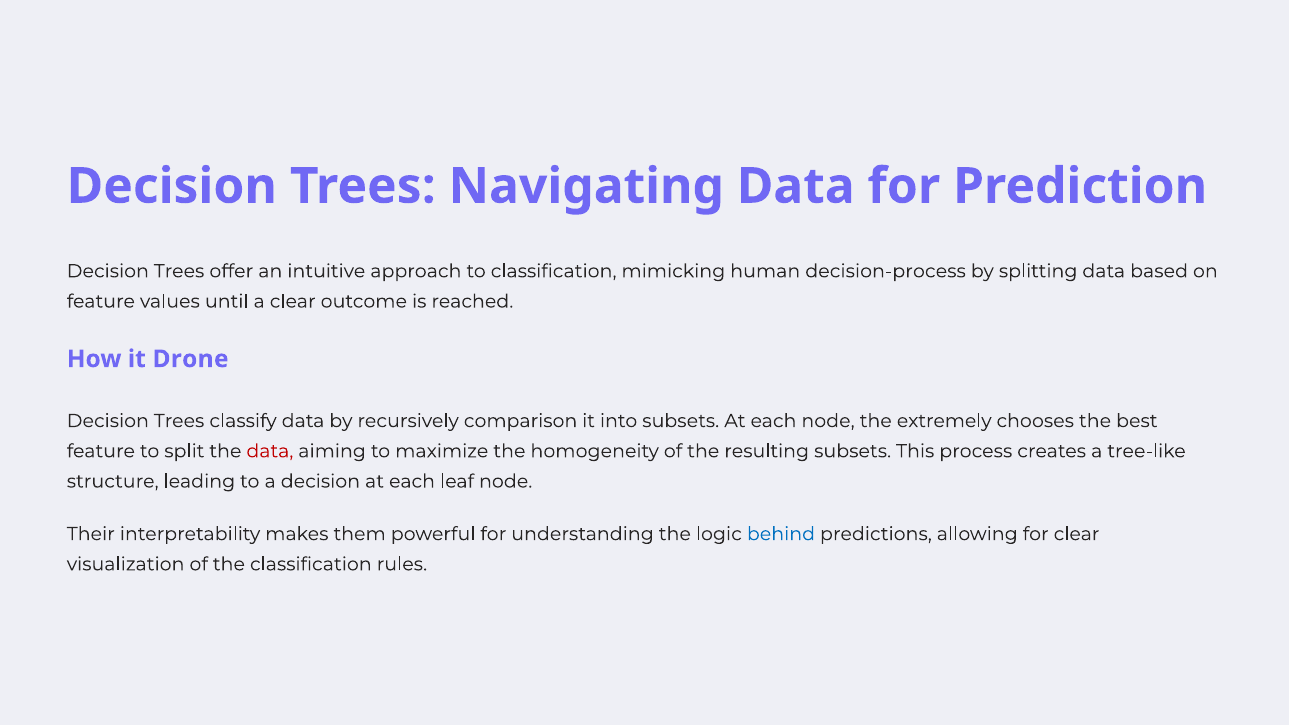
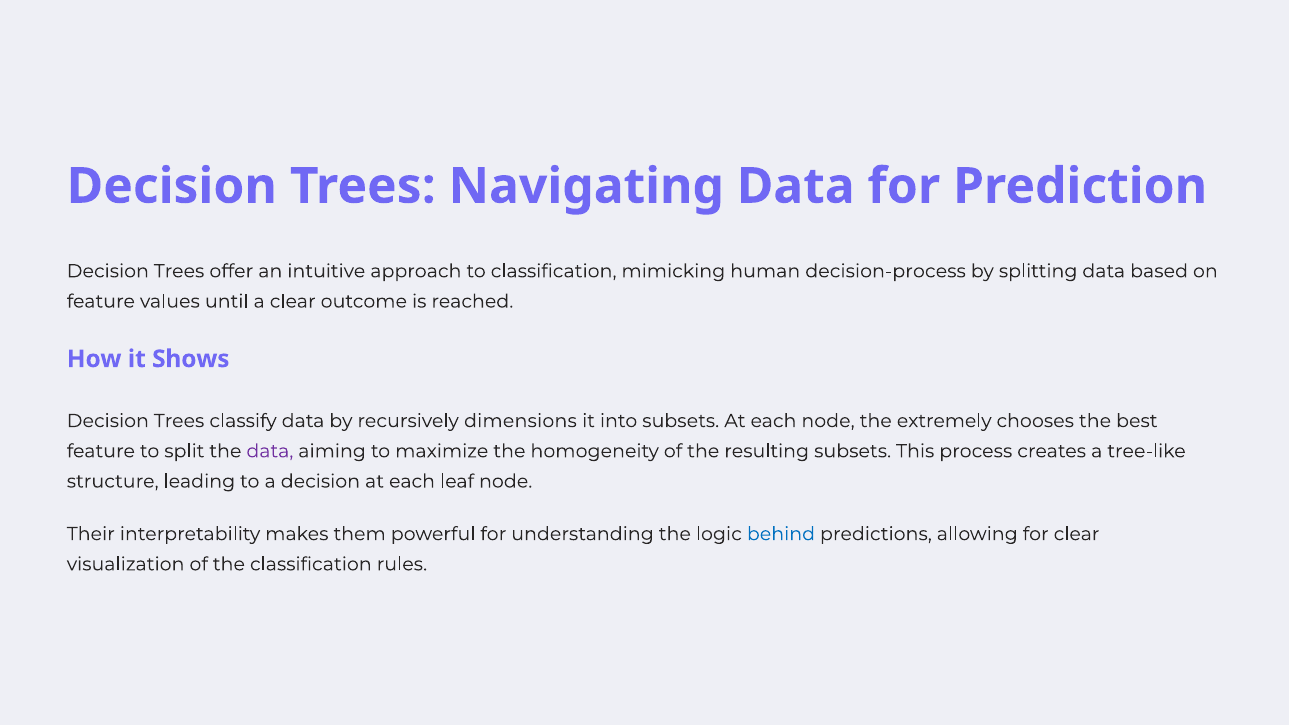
Drone: Drone -> Shows (191, 359)
comparison: comparison -> dimensions (520, 421)
data colour: red -> purple (270, 451)
